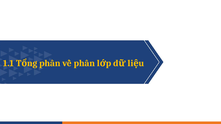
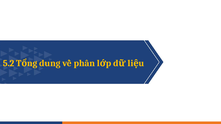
1.1: 1.1 -> 5.2 (9, 63)
phân: phân -> dung (50, 63)
